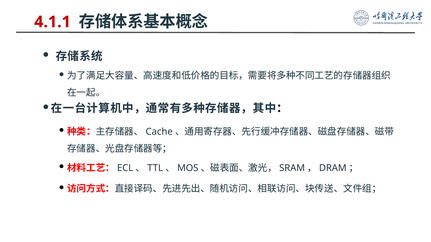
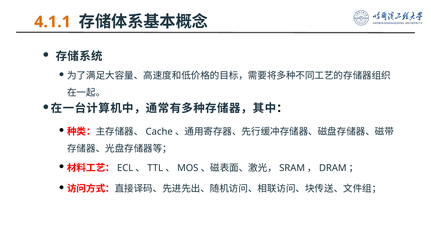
4.1.1 colour: red -> orange (53, 22)
